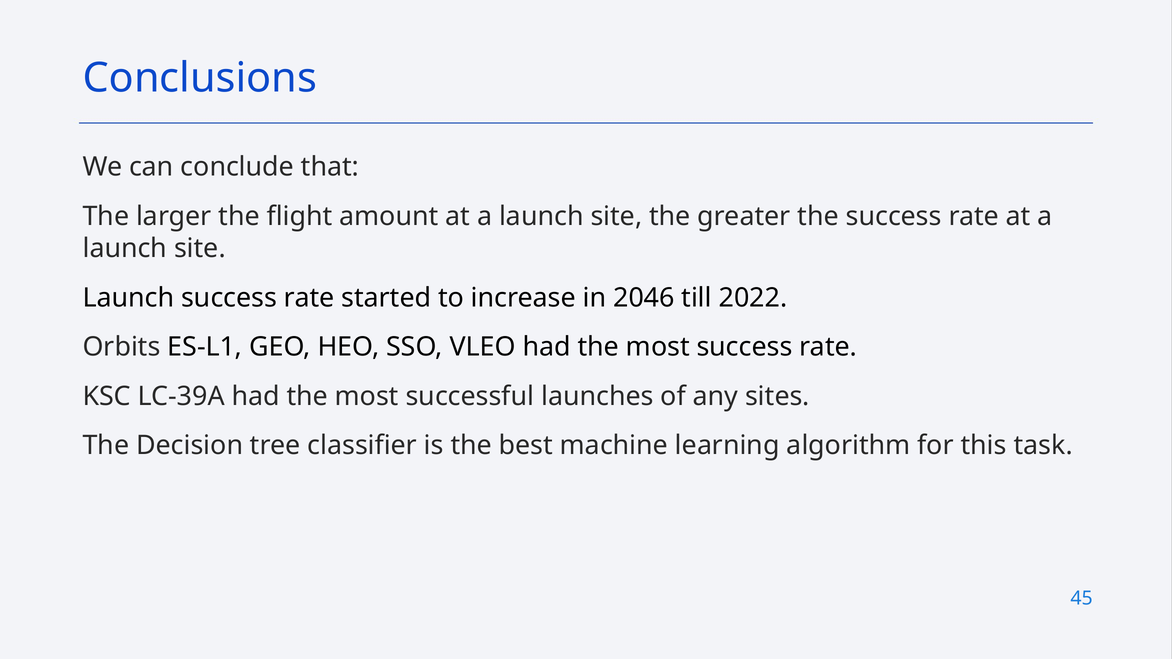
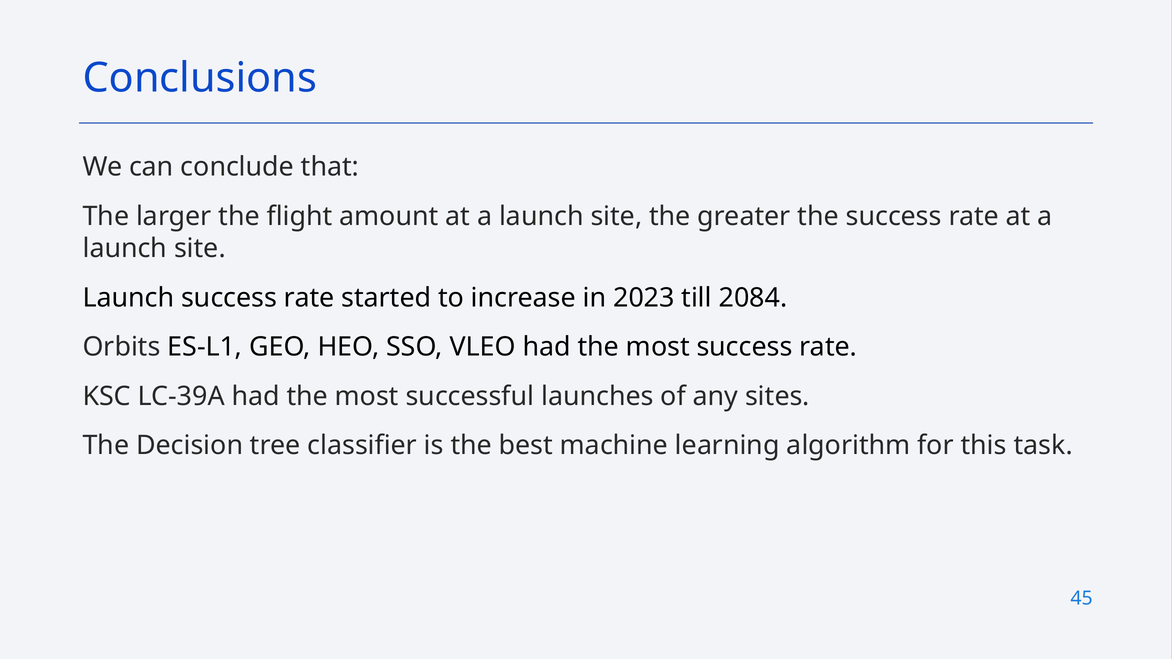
2046: 2046 -> 2023 (644, 298)
2022: 2022 -> 2084 (753, 298)
